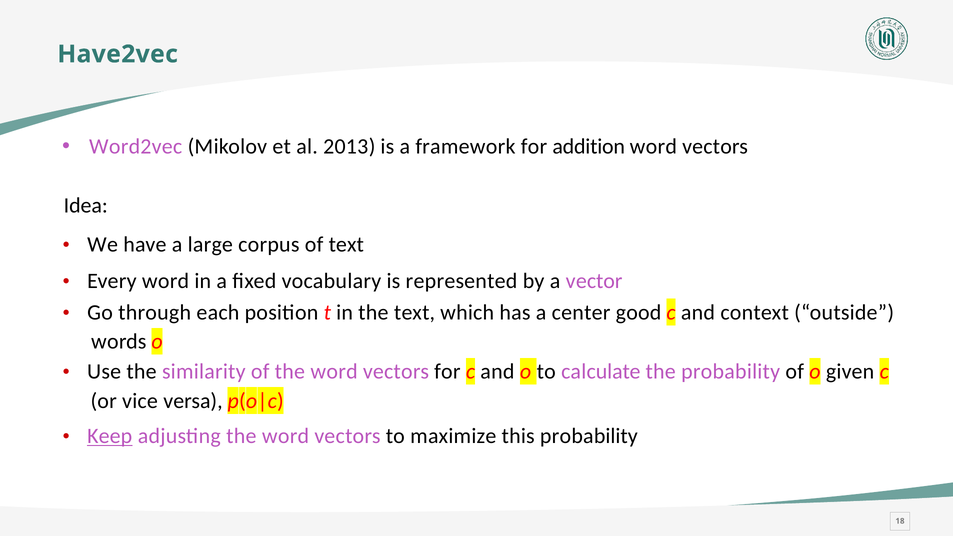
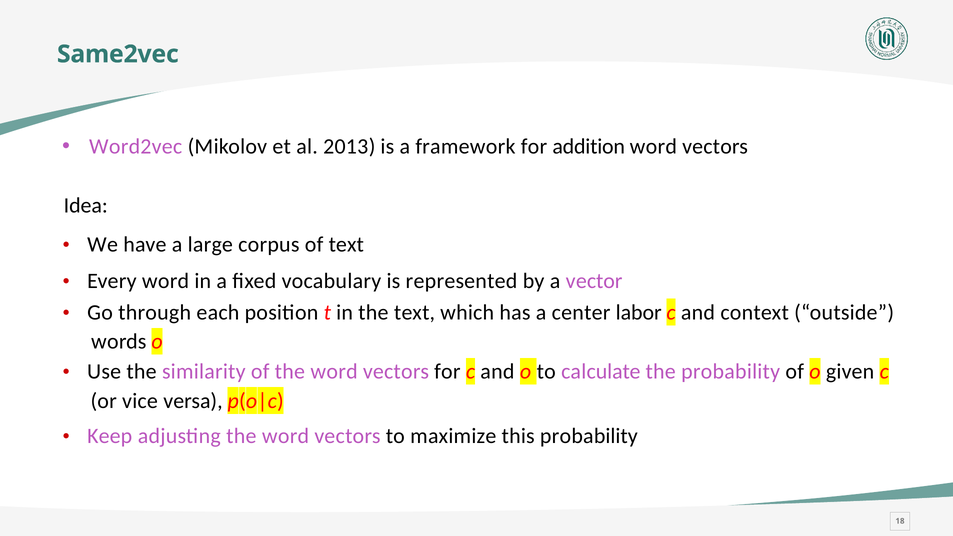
Have2vec: Have2vec -> Same2vec (118, 54)
good: good -> labor (639, 312)
Keep underline: present -> none (110, 436)
